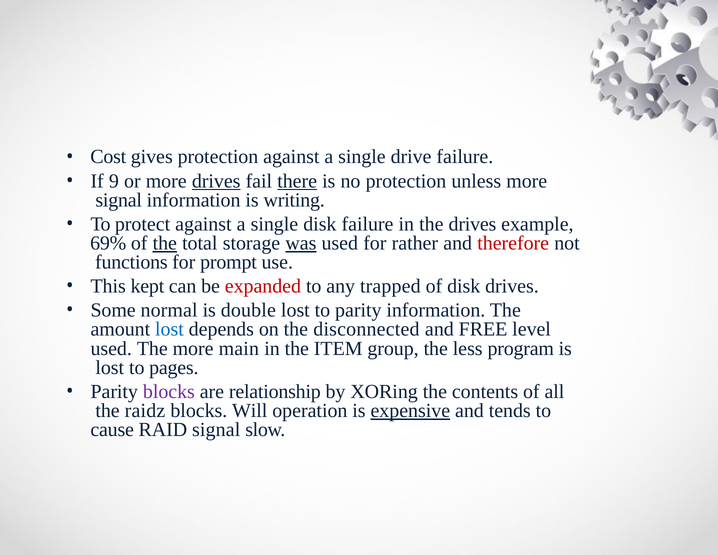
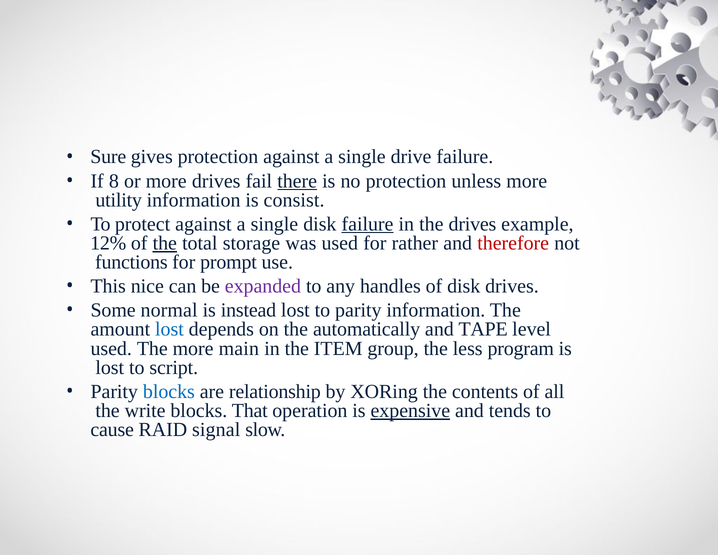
Cost: Cost -> Sure (108, 157)
9: 9 -> 8 (114, 181)
drives underline: present -> none (216, 181)
signal: signal -> utility (119, 200)
writing: writing -> consist (294, 200)
failure underline: none -> present (368, 224)
69%: 69% -> 12% (108, 243)
was underline: present -> none (301, 243)
kept: kept -> nice (147, 286)
expanded colour: red -> purple (263, 286)
trapped: trapped -> handles (390, 286)
double: double -> instead (248, 310)
disconnected: disconnected -> automatically (367, 329)
FREE: FREE -> TAPE (483, 329)
pages: pages -> script (174, 368)
blocks colour: purple -> blue (169, 391)
raidz: raidz -> write (145, 411)
Will: Will -> That (250, 411)
